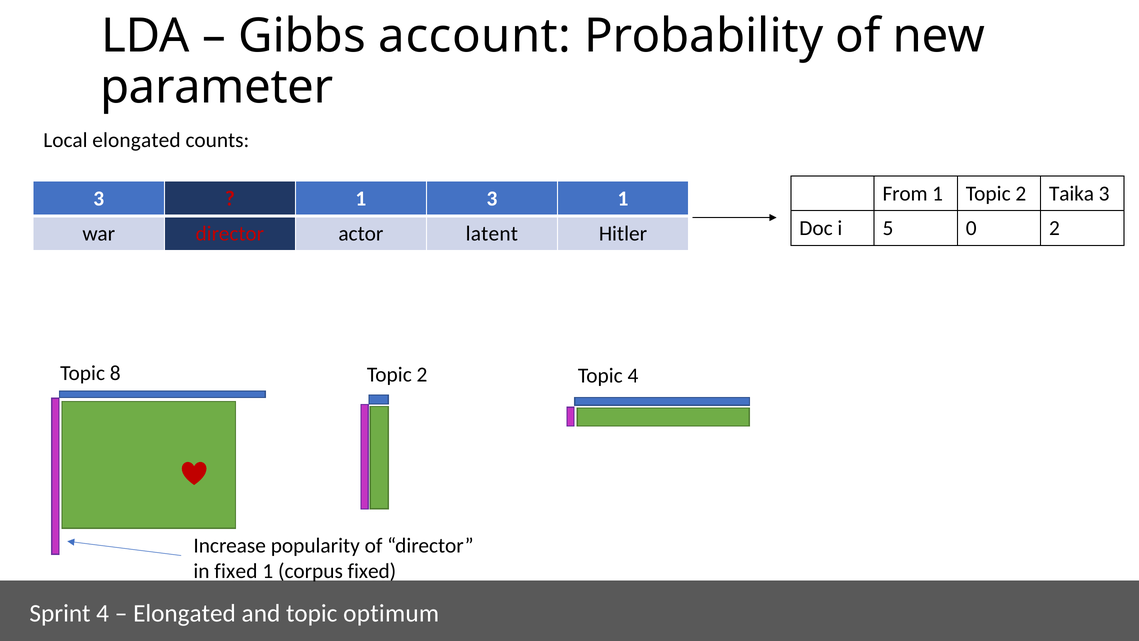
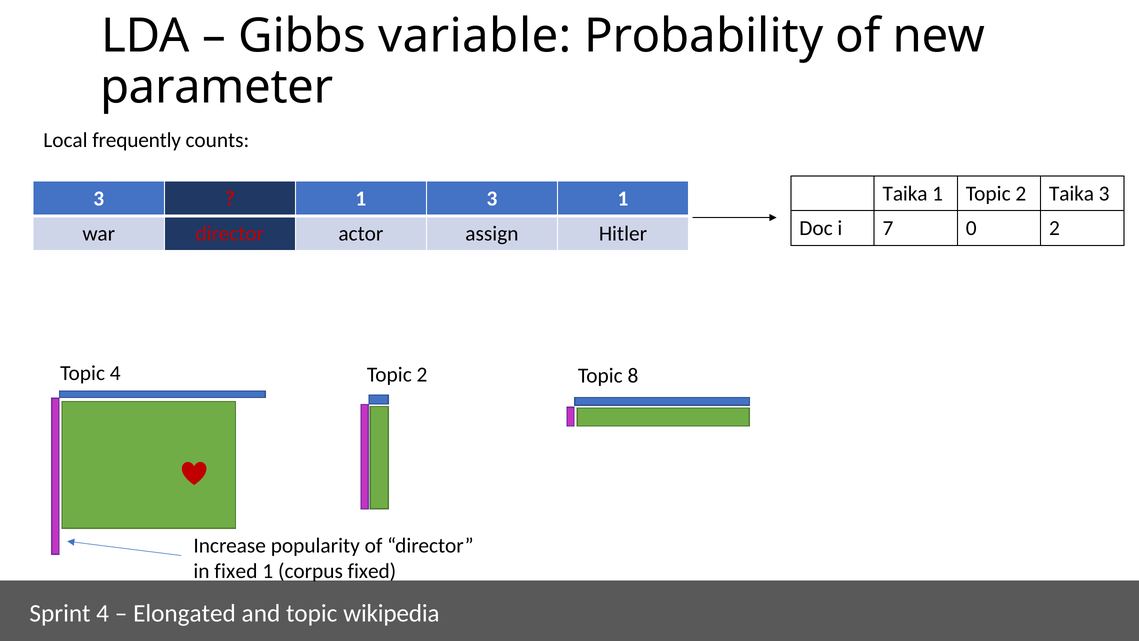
account: account -> variable (475, 36)
Local elongated: elongated -> frequently (137, 140)
From: From -> Taika (905, 194)
5: 5 -> 7 (888, 228)
latent: latent -> assign (492, 233)
Topic 8: 8 -> 4 (115, 373)
Topic 4: 4 -> 8 (633, 376)
optimum: optimum -> wikipedia (391, 613)
